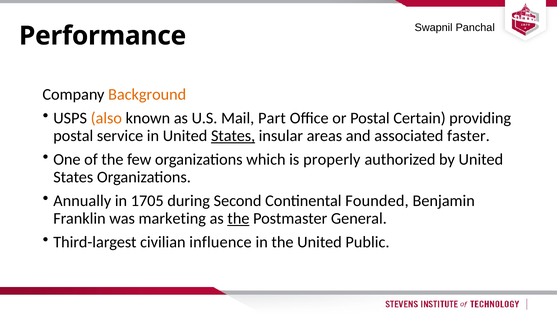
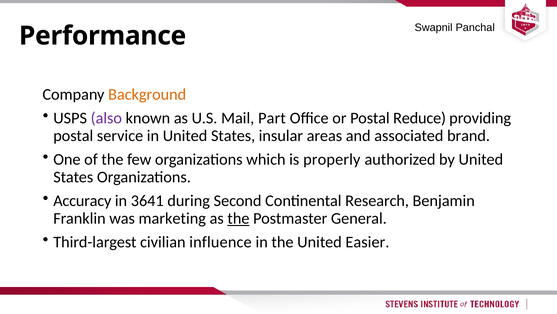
also colour: orange -> purple (106, 118)
Certain: Certain -> Reduce (420, 118)
States underline: present -> none (233, 135)
faster: faster -> brand (469, 135)
Annually: Annually -> Accuracy (82, 200)
1705: 1705 -> 3641 (147, 200)
Founded: Founded -> Research (377, 200)
Public: Public -> Easier (367, 242)
